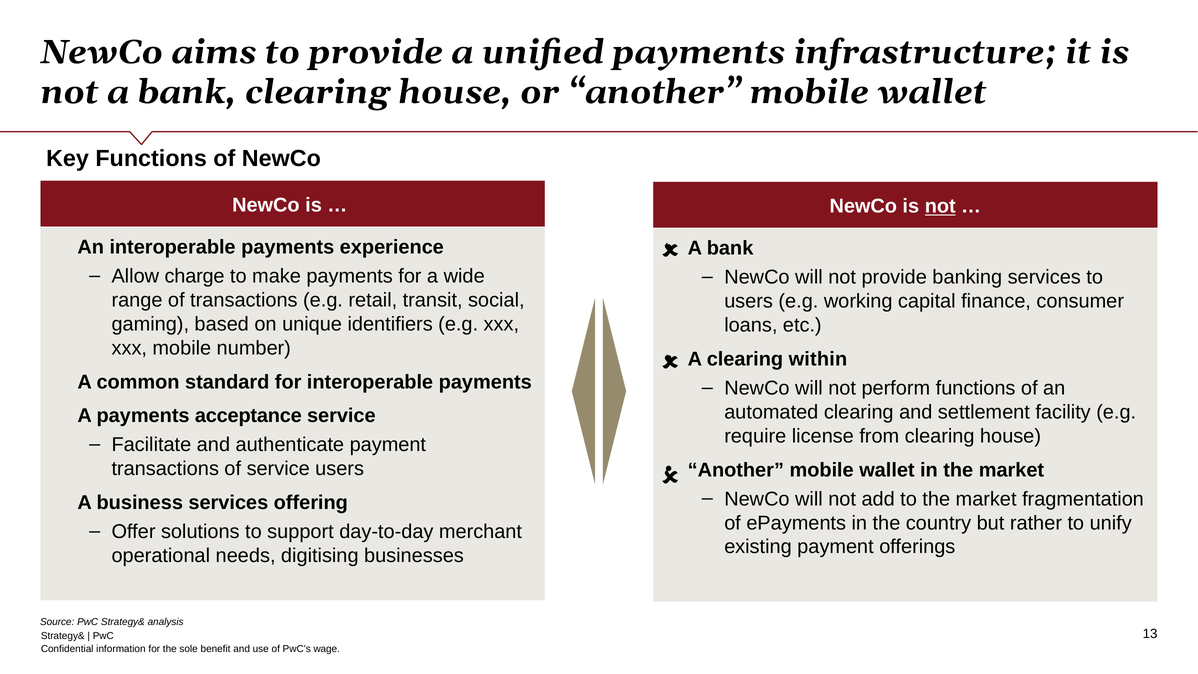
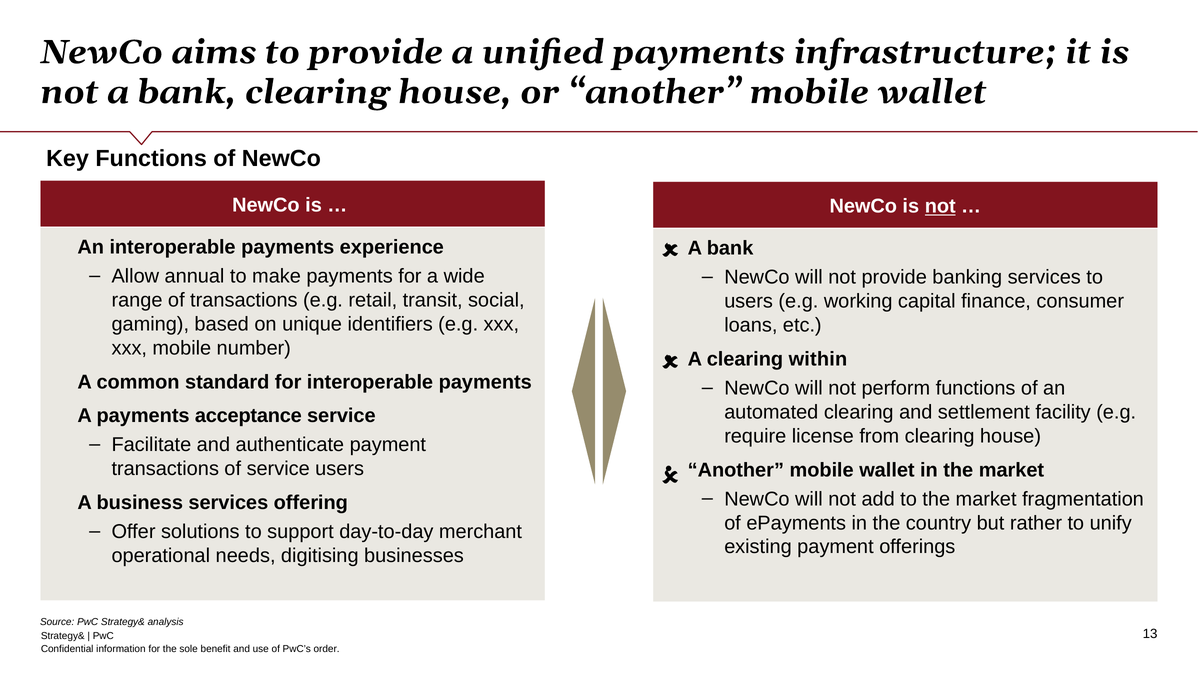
charge: charge -> annual (195, 276)
wage: wage -> order (327, 649)
